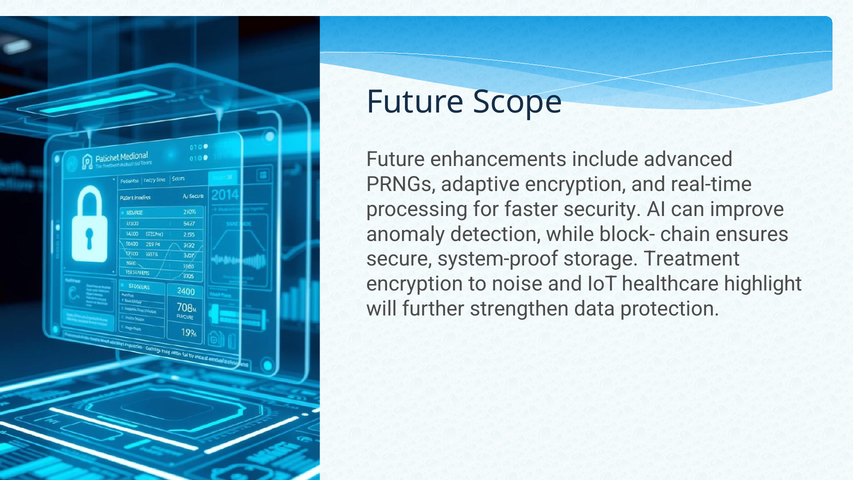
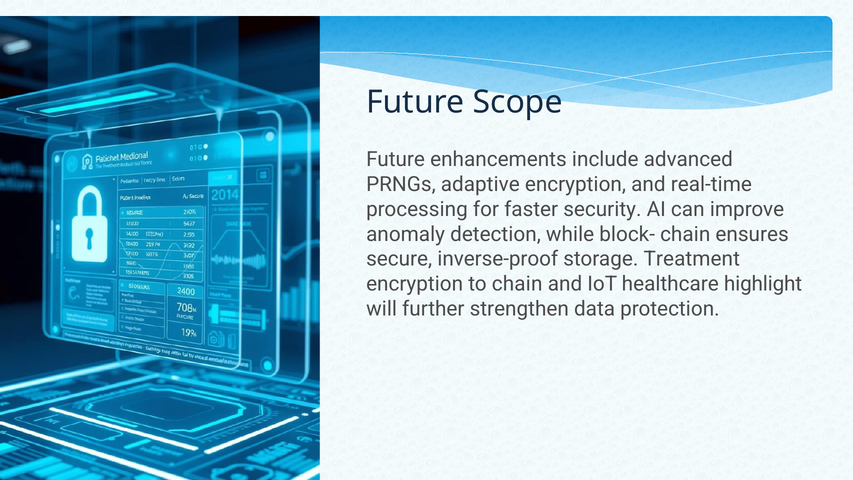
system-proof: system-proof -> inverse-proof (498, 259)
to noise: noise -> chain (517, 284)
